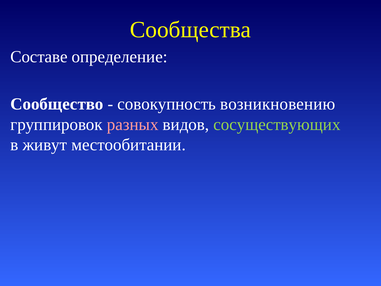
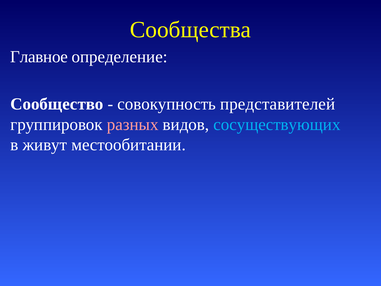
Составе: Составе -> Главное (39, 57)
возникновению: возникновению -> представителей (278, 104)
сосуществующих colour: light green -> light blue (277, 124)
